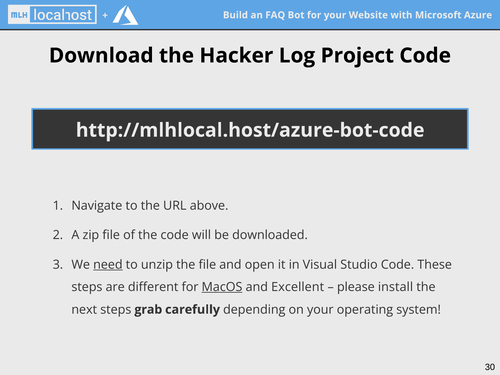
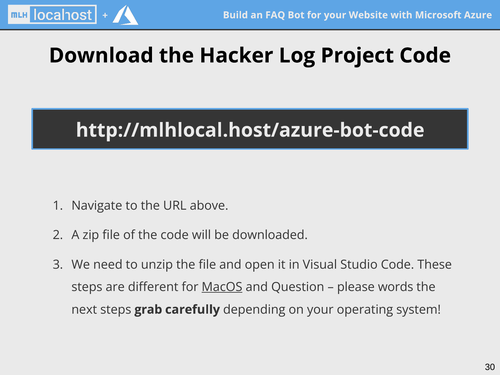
need underline: present -> none (108, 265)
Excellent: Excellent -> Question (298, 287)
install: install -> words (396, 287)
